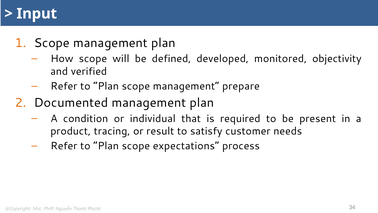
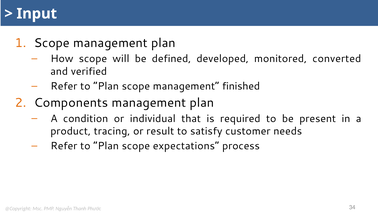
objectivity: objectivity -> converted (337, 59)
prepare: prepare -> finished (241, 86)
Documented: Documented -> Components (71, 103)
